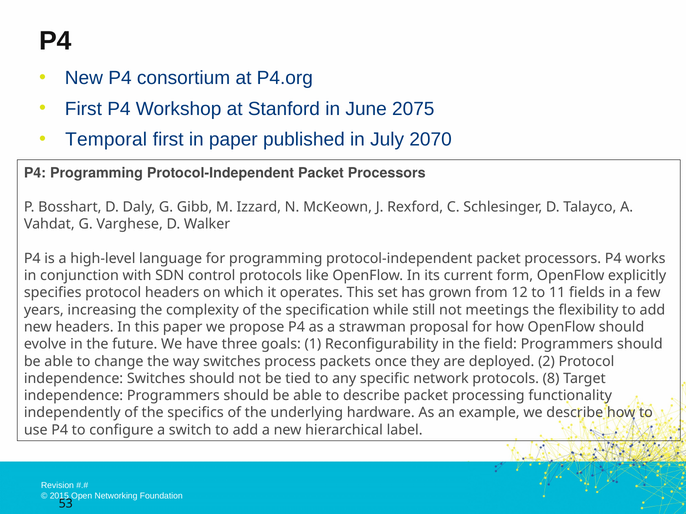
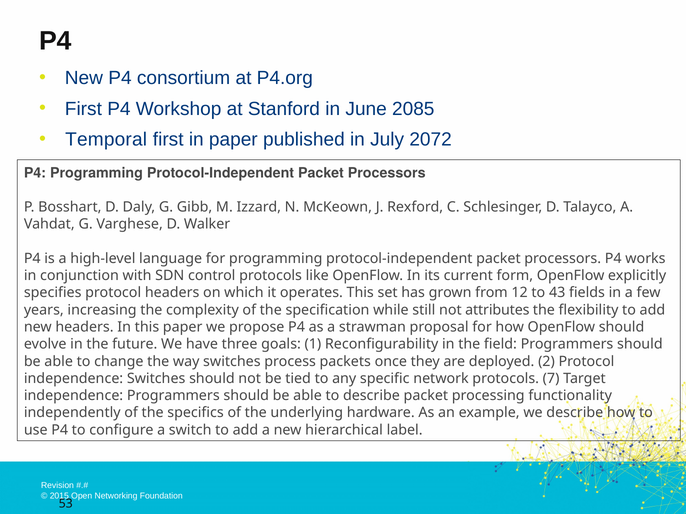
2075: 2075 -> 2085 (413, 109)
2070: 2070 -> 2072 (431, 140)
11: 11 -> 43 (557, 293)
meetings: meetings -> attributes (497, 310)
8: 8 -> 7 (551, 379)
